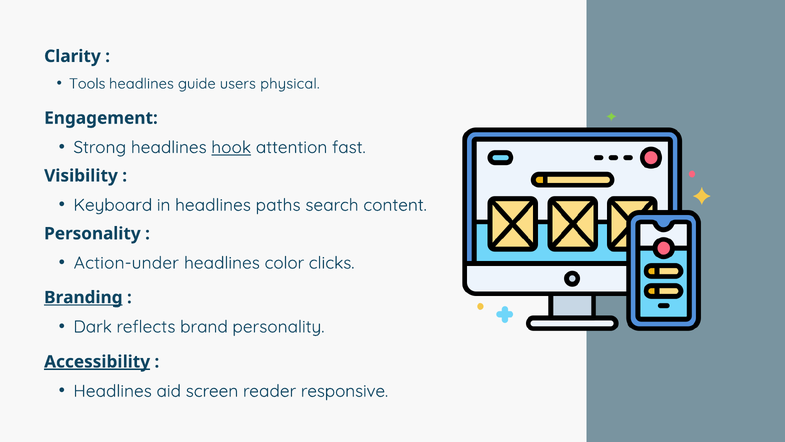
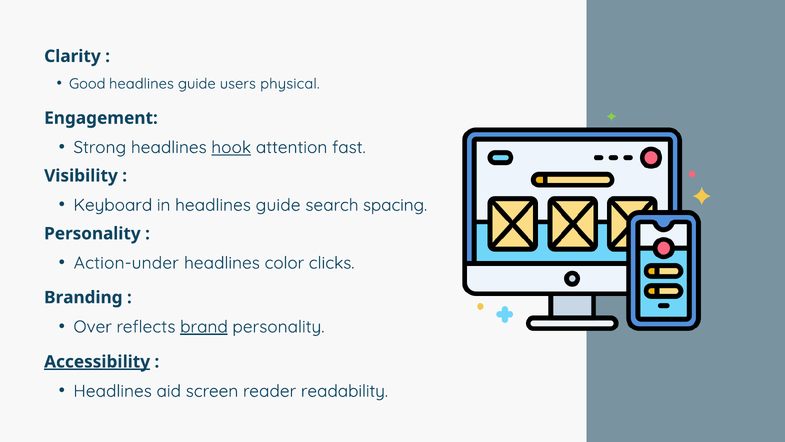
Tools: Tools -> Good (87, 84)
in headlines paths: paths -> guide (278, 205)
content: content -> spacing (395, 205)
Branding underline: present -> none (83, 297)
Dark: Dark -> Over (93, 327)
brand underline: none -> present (204, 327)
responsive: responsive -> readability (344, 391)
